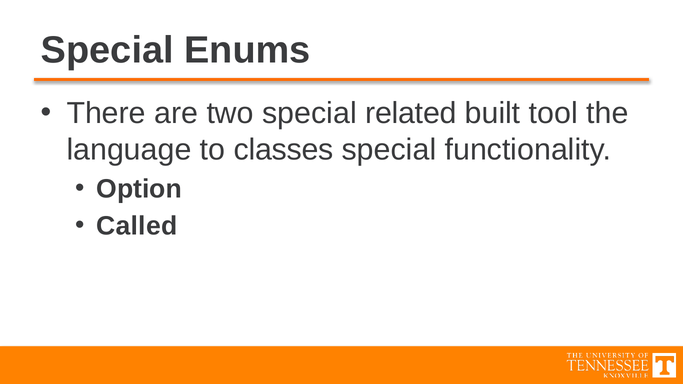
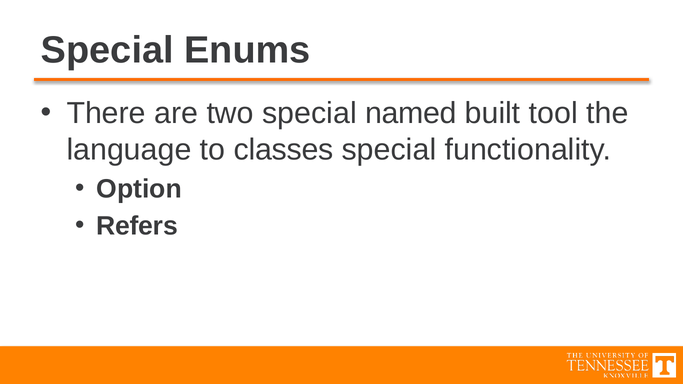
related: related -> named (411, 113)
Called: Called -> Refers (137, 226)
